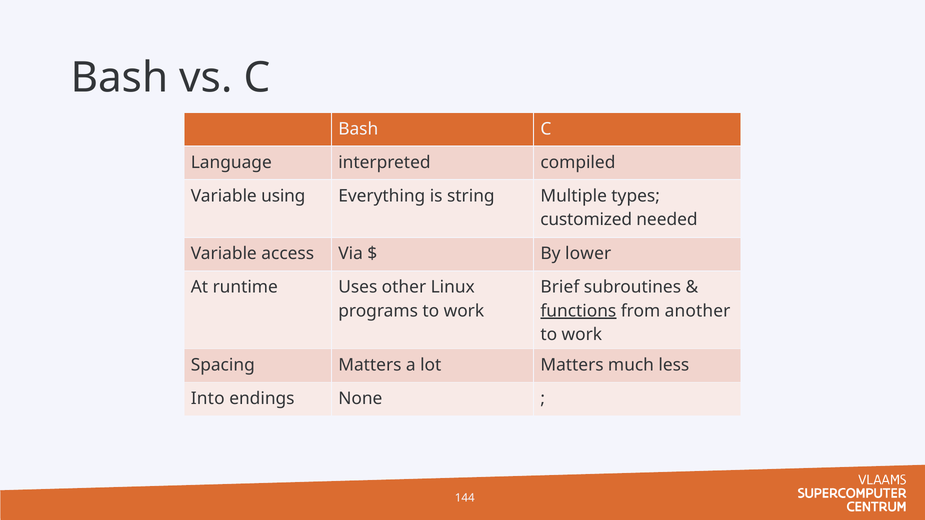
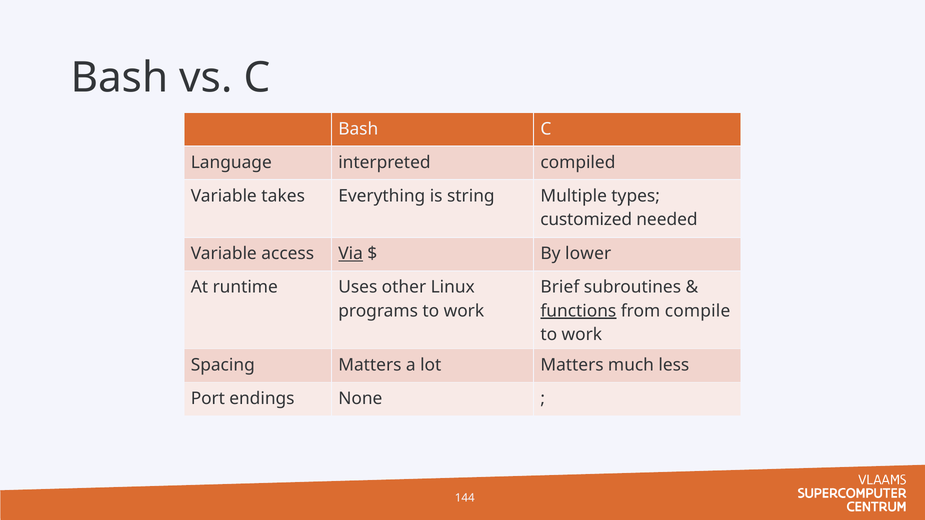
using: using -> takes (283, 196)
Via underline: none -> present (351, 254)
another: another -> compile (698, 311)
Into: Into -> Port (208, 399)
